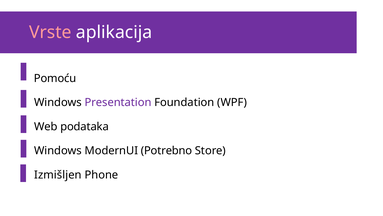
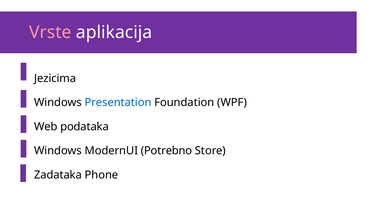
Pomoću: Pomoću -> Jezicima (55, 78)
Presentation colour: purple -> blue (118, 102)
Izmišljen: Izmišljen -> Zadataka (58, 174)
